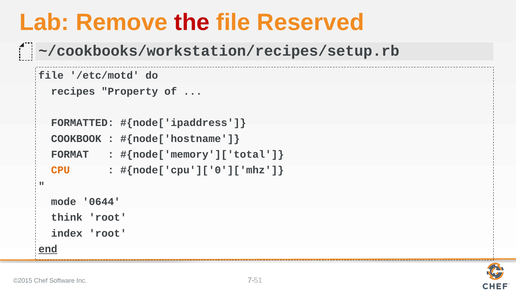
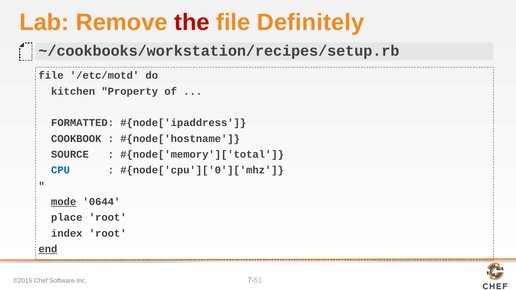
Reserved: Reserved -> Definitely (311, 22)
recipes: recipes -> kitchen (73, 91)
FORMAT: FORMAT -> SOURCE (70, 155)
CPU colour: orange -> blue (60, 170)
mode underline: none -> present (64, 202)
think: think -> place (67, 218)
